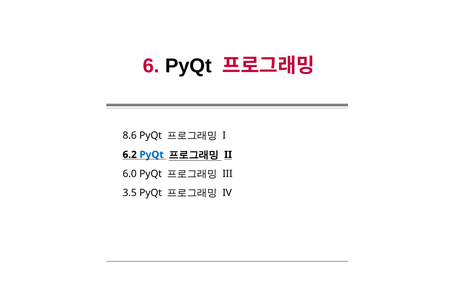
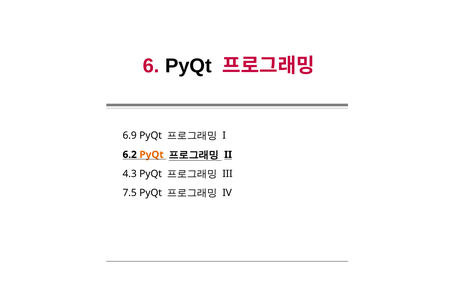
8.6: 8.6 -> 6.9 (130, 135)
PyQt colour: blue -> orange (152, 155)
6.0: 6.0 -> 4.3 (130, 174)
3.5: 3.5 -> 7.5 (130, 193)
